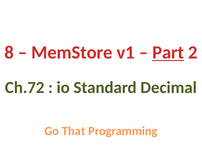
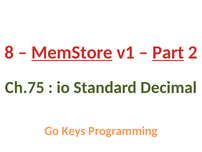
MemStore underline: none -> present (72, 52)
Ch.72: Ch.72 -> Ch.75 (25, 87)
That: That -> Keys (74, 131)
